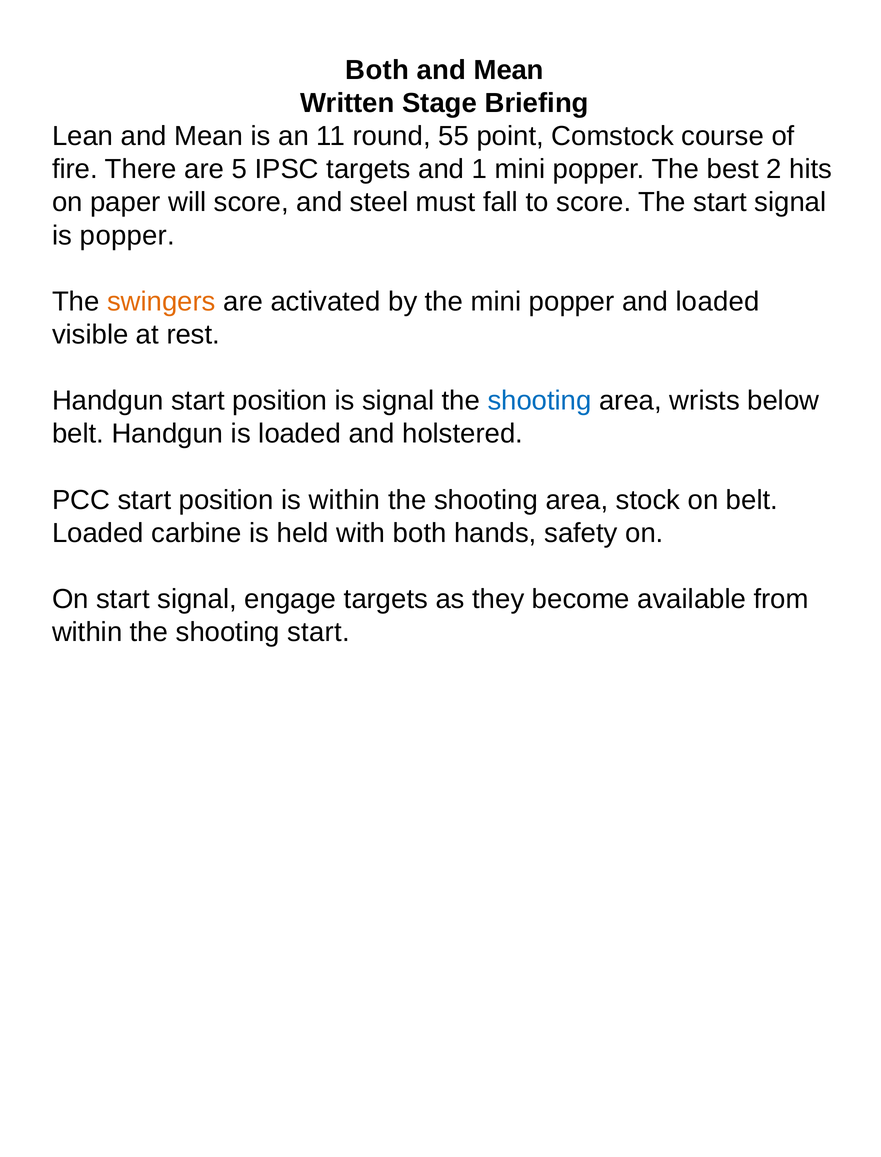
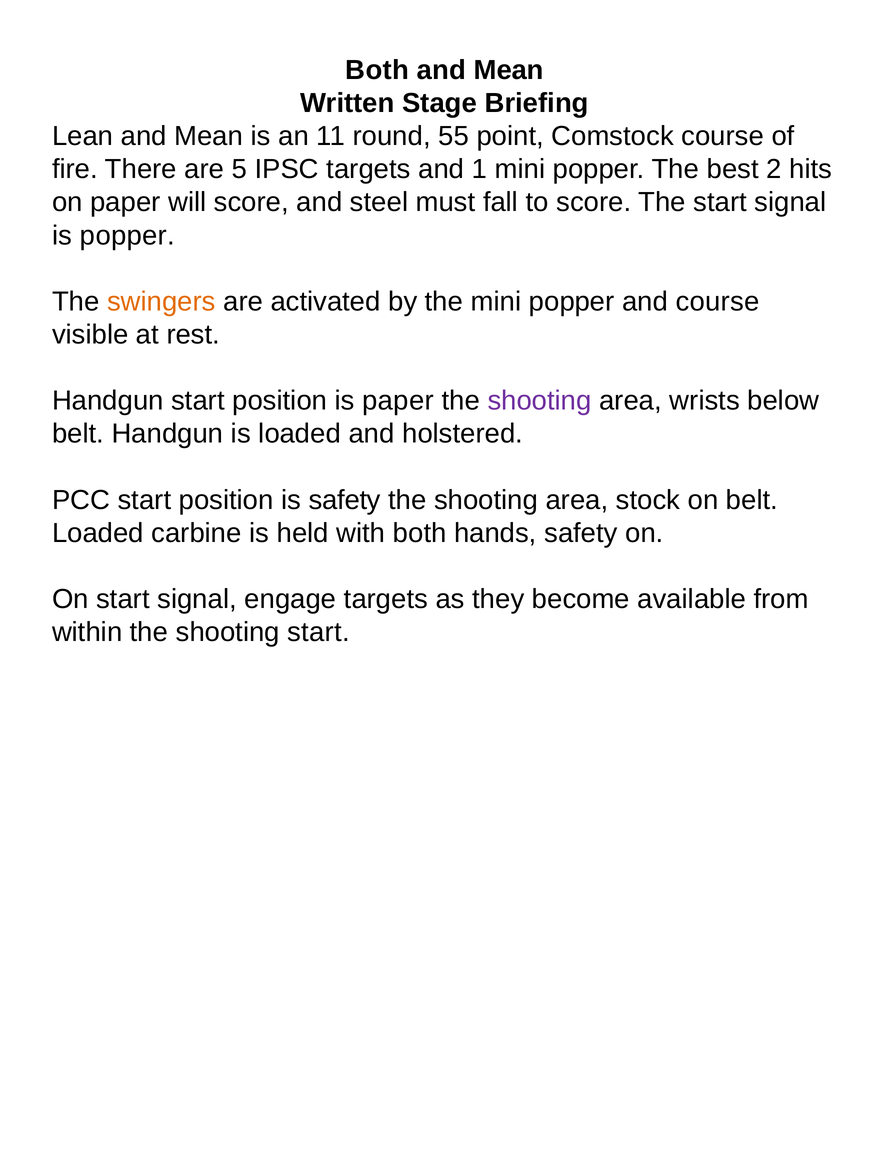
and loaded: loaded -> course (718, 301)
is signal: signal -> paper (398, 401)
shooting colour: blue -> purple (540, 401)
is within: within -> safety (345, 500)
